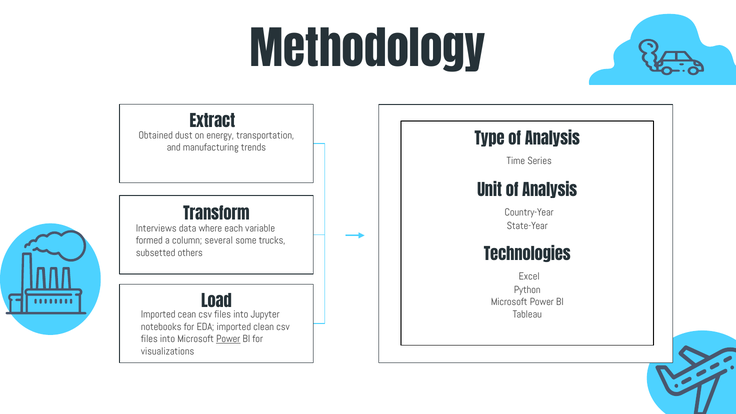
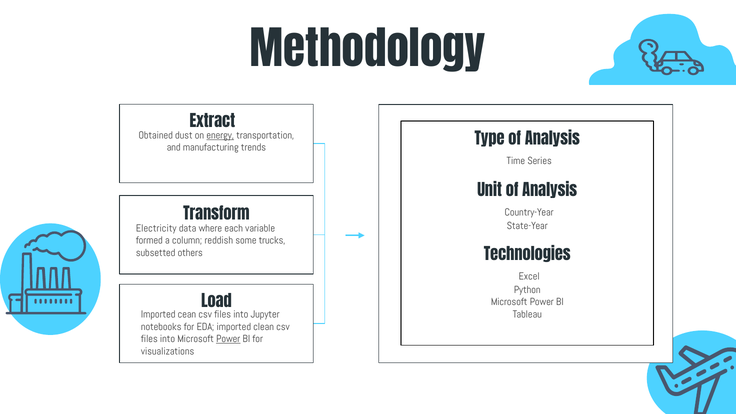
energy underline: none -> present (220, 135)
Interviews: Interviews -> Electricity (156, 228)
several: several -> reddish (219, 241)
